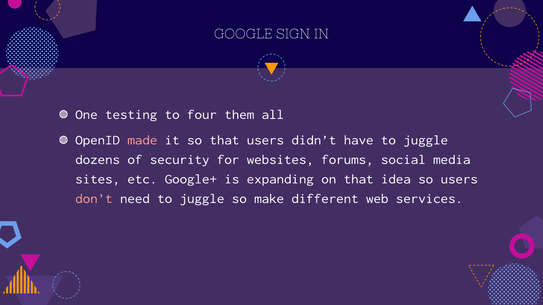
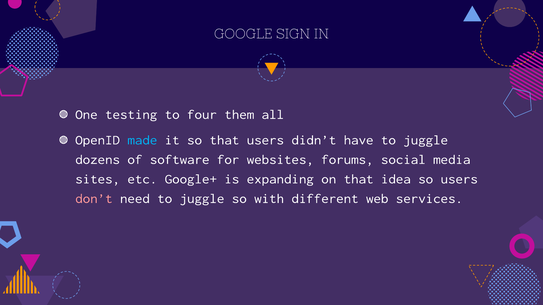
made colour: pink -> light blue (142, 140)
security: security -> software (180, 160)
make: make -> with (269, 199)
